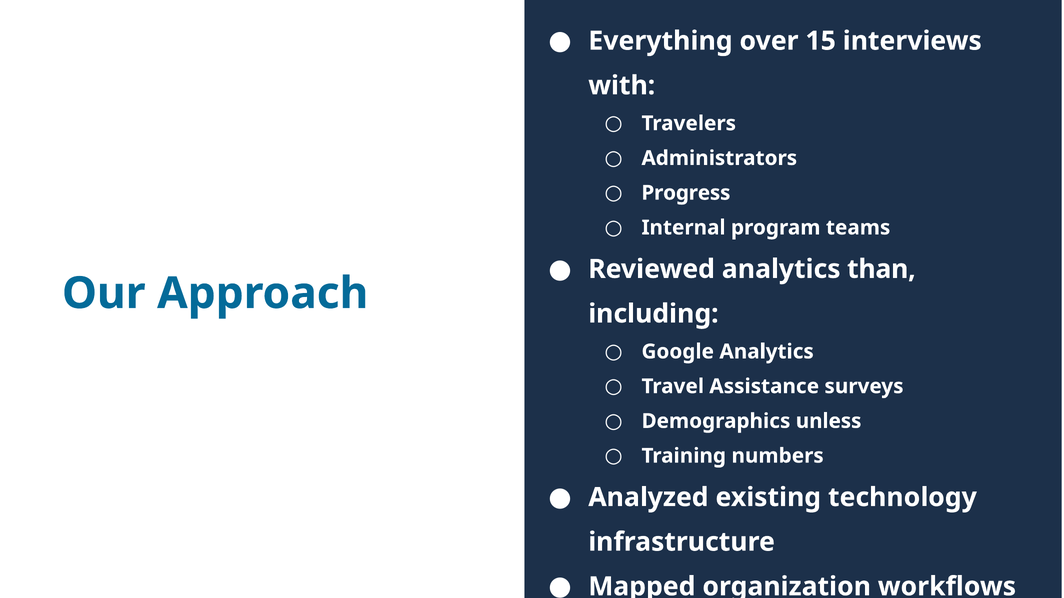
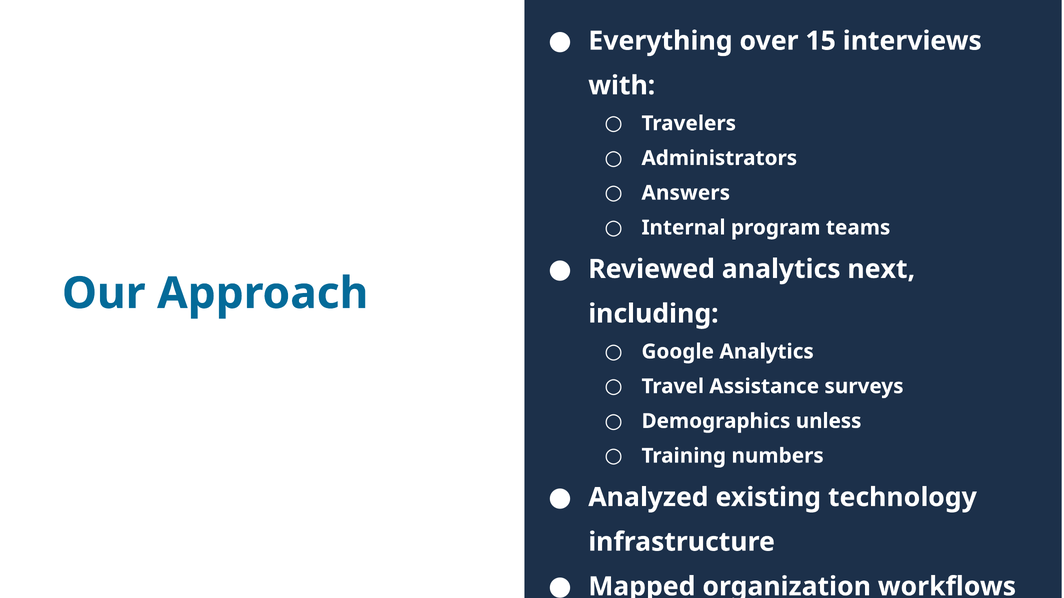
Progress: Progress -> Answers (686, 193)
than: than -> next (881, 269)
